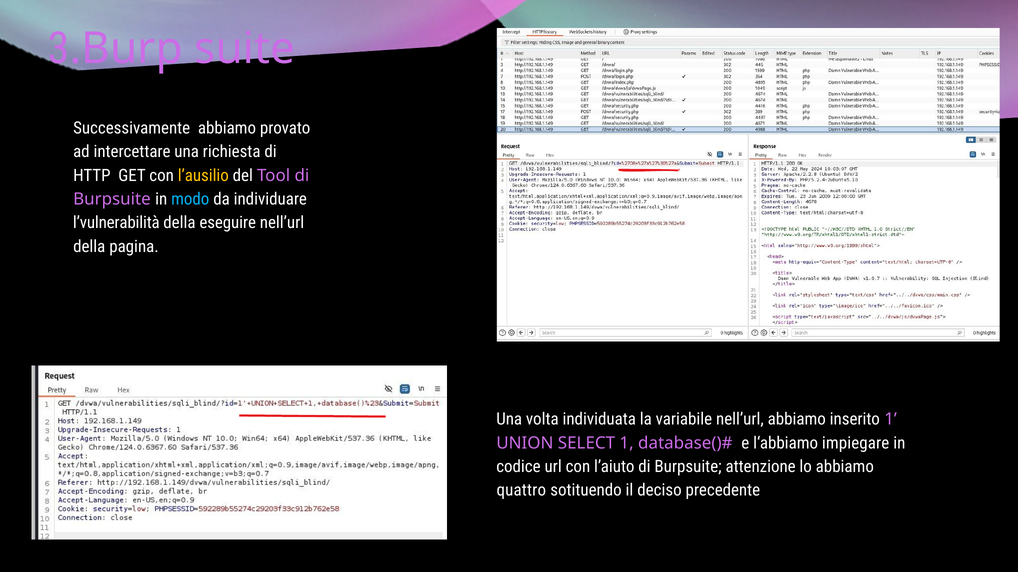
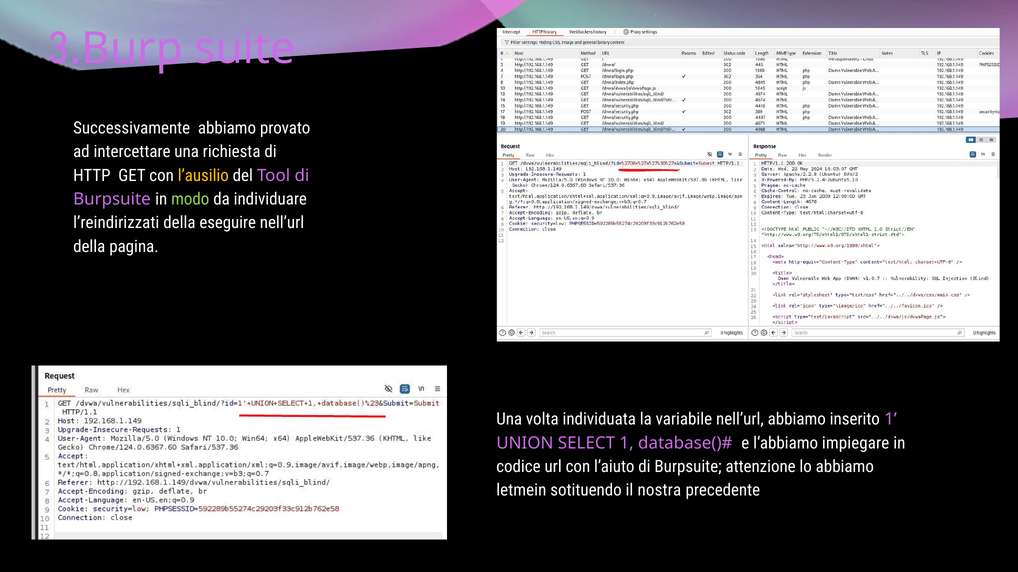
modo colour: light blue -> light green (190, 199)
l’vulnerabilità: l’vulnerabilità -> l’reindirizzati (116, 223)
quattro: quattro -> letmein (521, 491)
deciso: deciso -> nostra (659, 491)
